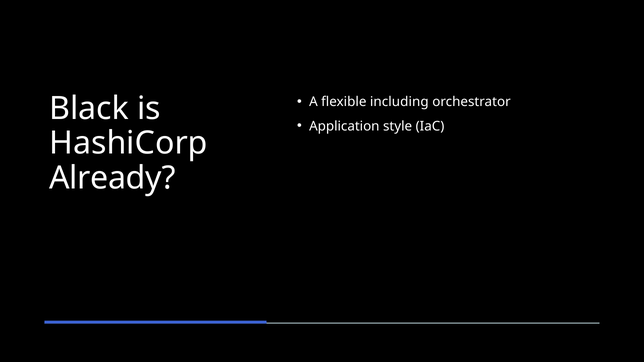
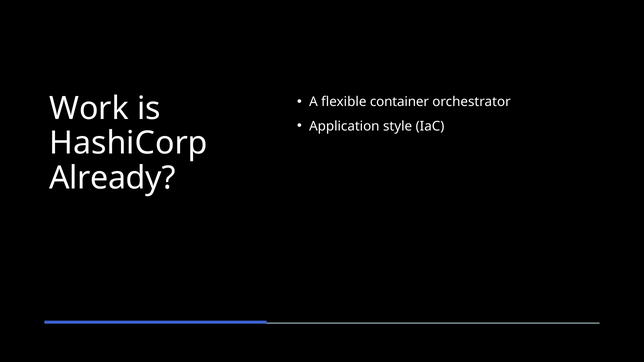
including: including -> container (399, 102)
Black: Black -> Work (89, 109)
